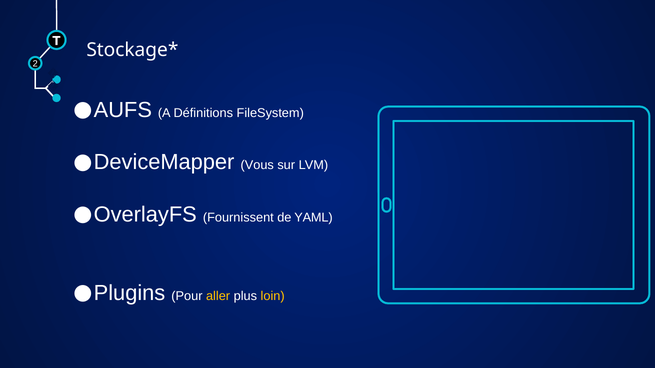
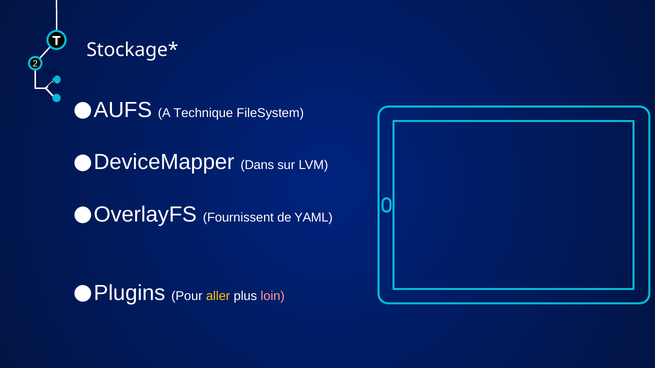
Définitions: Définitions -> Technique (203, 113)
Vous: Vous -> Dans (257, 165)
loin colour: yellow -> pink (273, 296)
